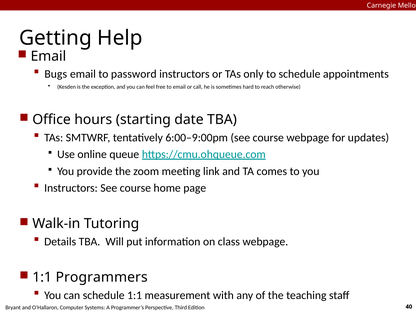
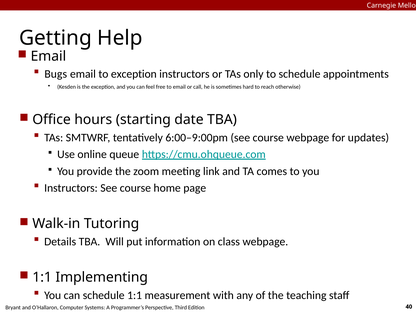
to password: password -> exception (134, 74)
Programmers: Programmers -> Implementing (102, 277)
